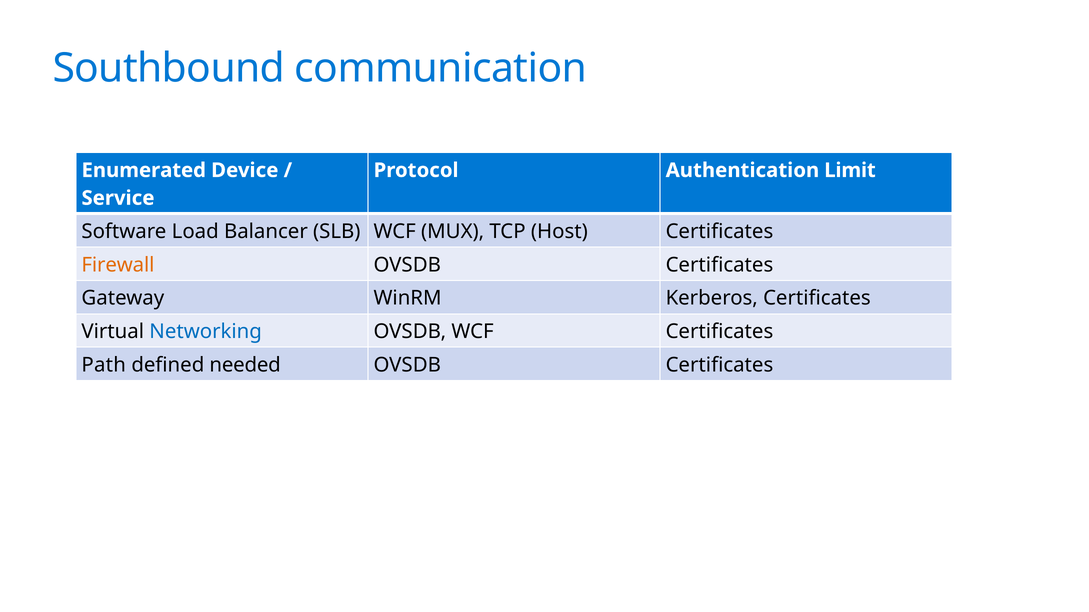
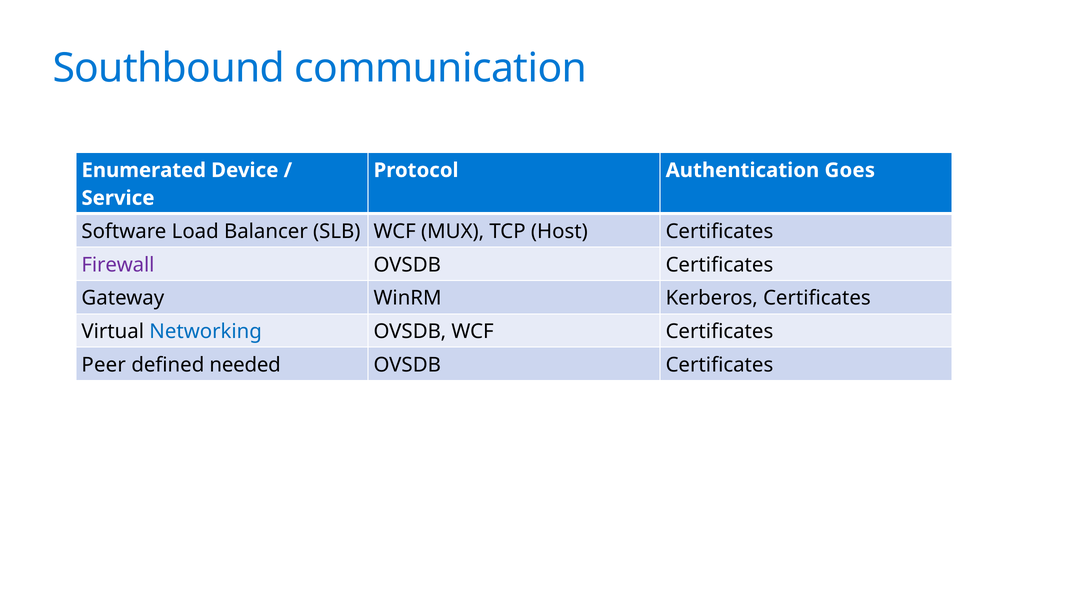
Limit: Limit -> Goes (850, 170)
Firewall colour: orange -> purple (118, 265)
Path: Path -> Peer (104, 365)
